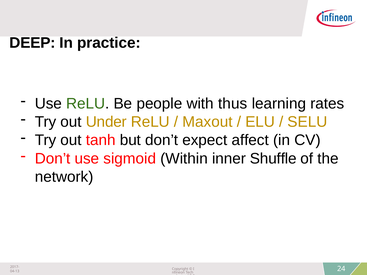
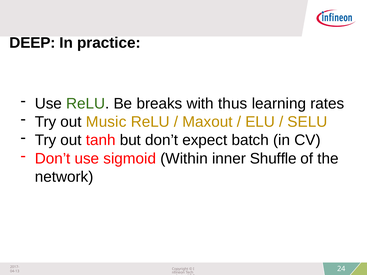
people: people -> breaks (159, 104)
Under: Under -> Music (106, 122)
affect: affect -> batch (250, 140)
